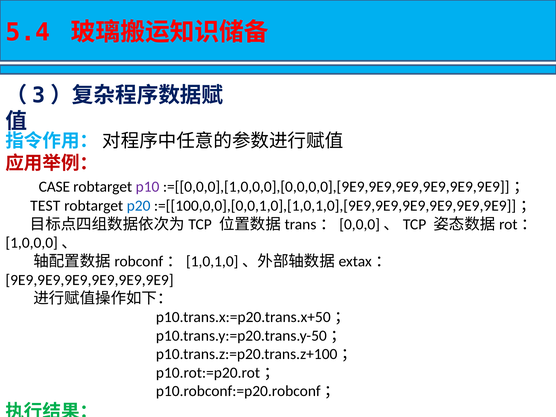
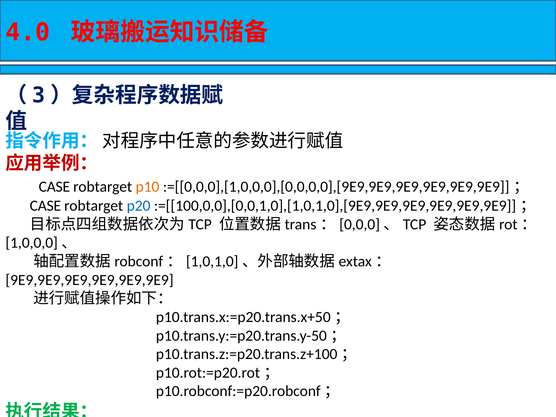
5.4: 5.4 -> 4.0 (28, 32)
p10 colour: purple -> orange (148, 187)
TEST: TEST -> CASE (45, 206)
